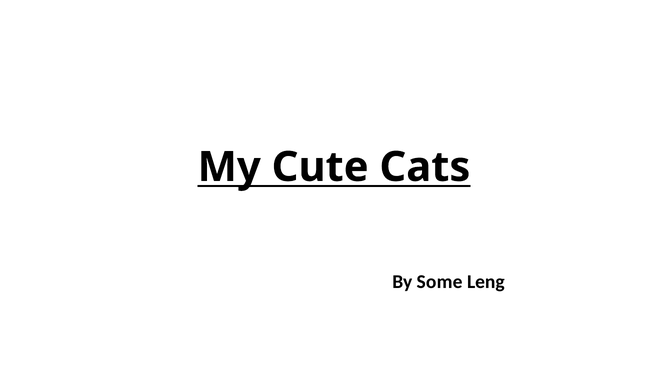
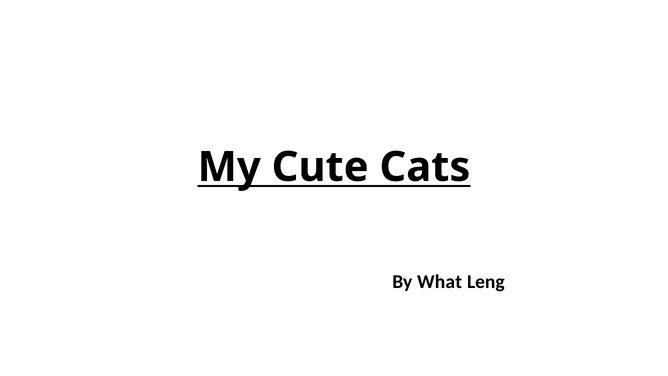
Some: Some -> What (440, 282)
